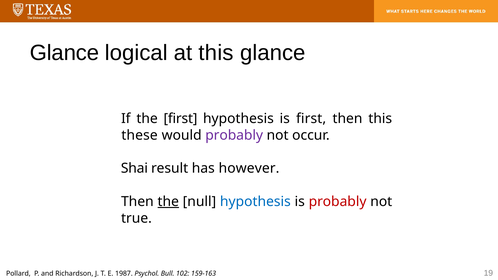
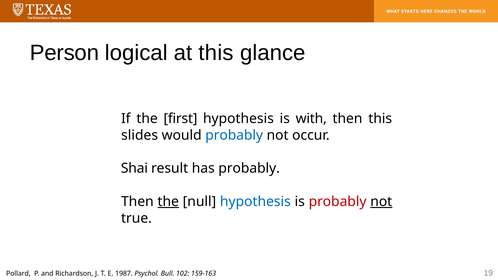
Glance: Glance -> Person (64, 53)
is first: first -> with (311, 119)
these: these -> slides (140, 135)
probably colour: purple -> blue (234, 135)
has however: however -> probably (249, 168)
not underline: none -> present (381, 202)
